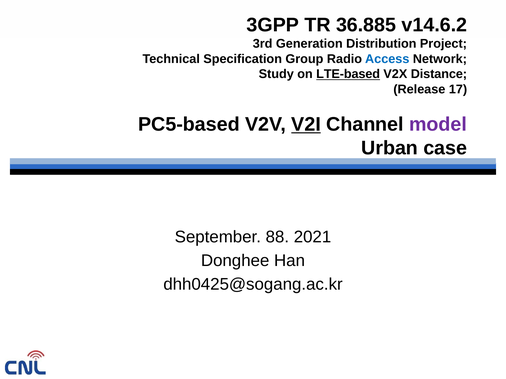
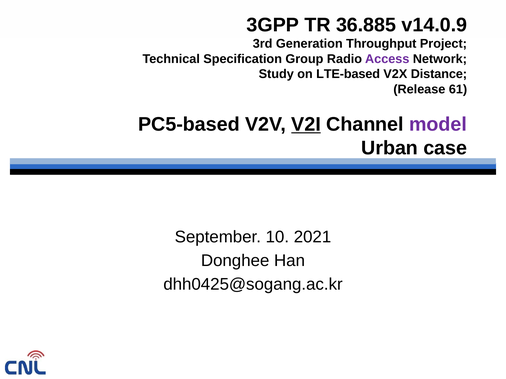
v14.6.2: v14.6.2 -> v14.0.9 (434, 25)
Distribution: Distribution -> Throughput (381, 44)
Access colour: blue -> purple (387, 59)
LTE-based underline: present -> none (348, 74)
17: 17 -> 61 (458, 89)
88: 88 -> 10 (277, 237)
